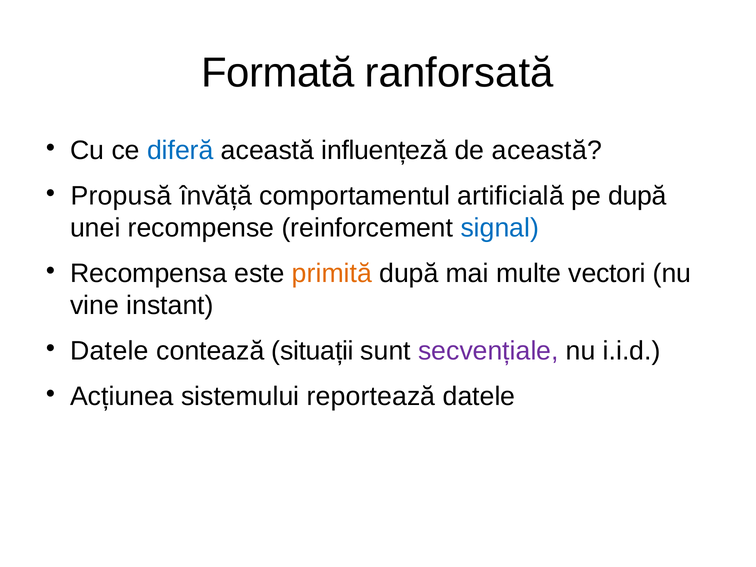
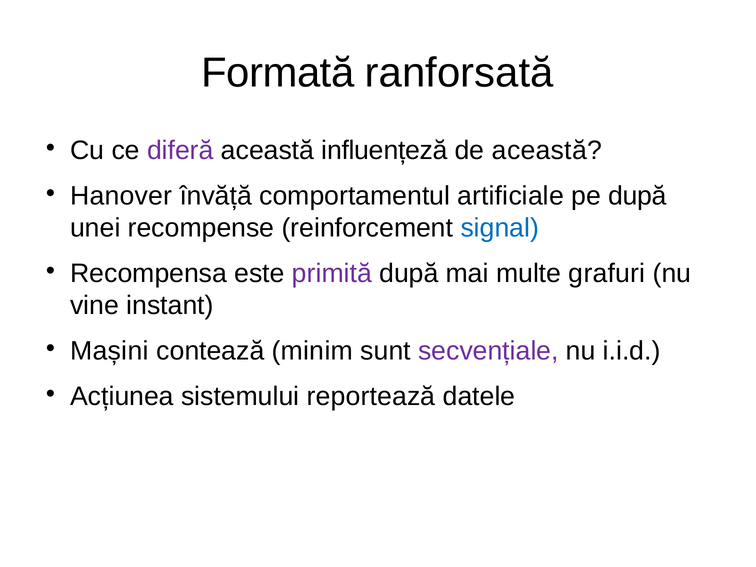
diferă colour: blue -> purple (180, 151)
Propusă: Propusă -> Hanover (121, 196)
artificială: artificială -> artificiale (511, 196)
primită colour: orange -> purple (332, 274)
vectori: vectori -> grafuri (607, 274)
Datele: Datele -> Mașini (109, 351)
situații: situații -> minim (312, 351)
